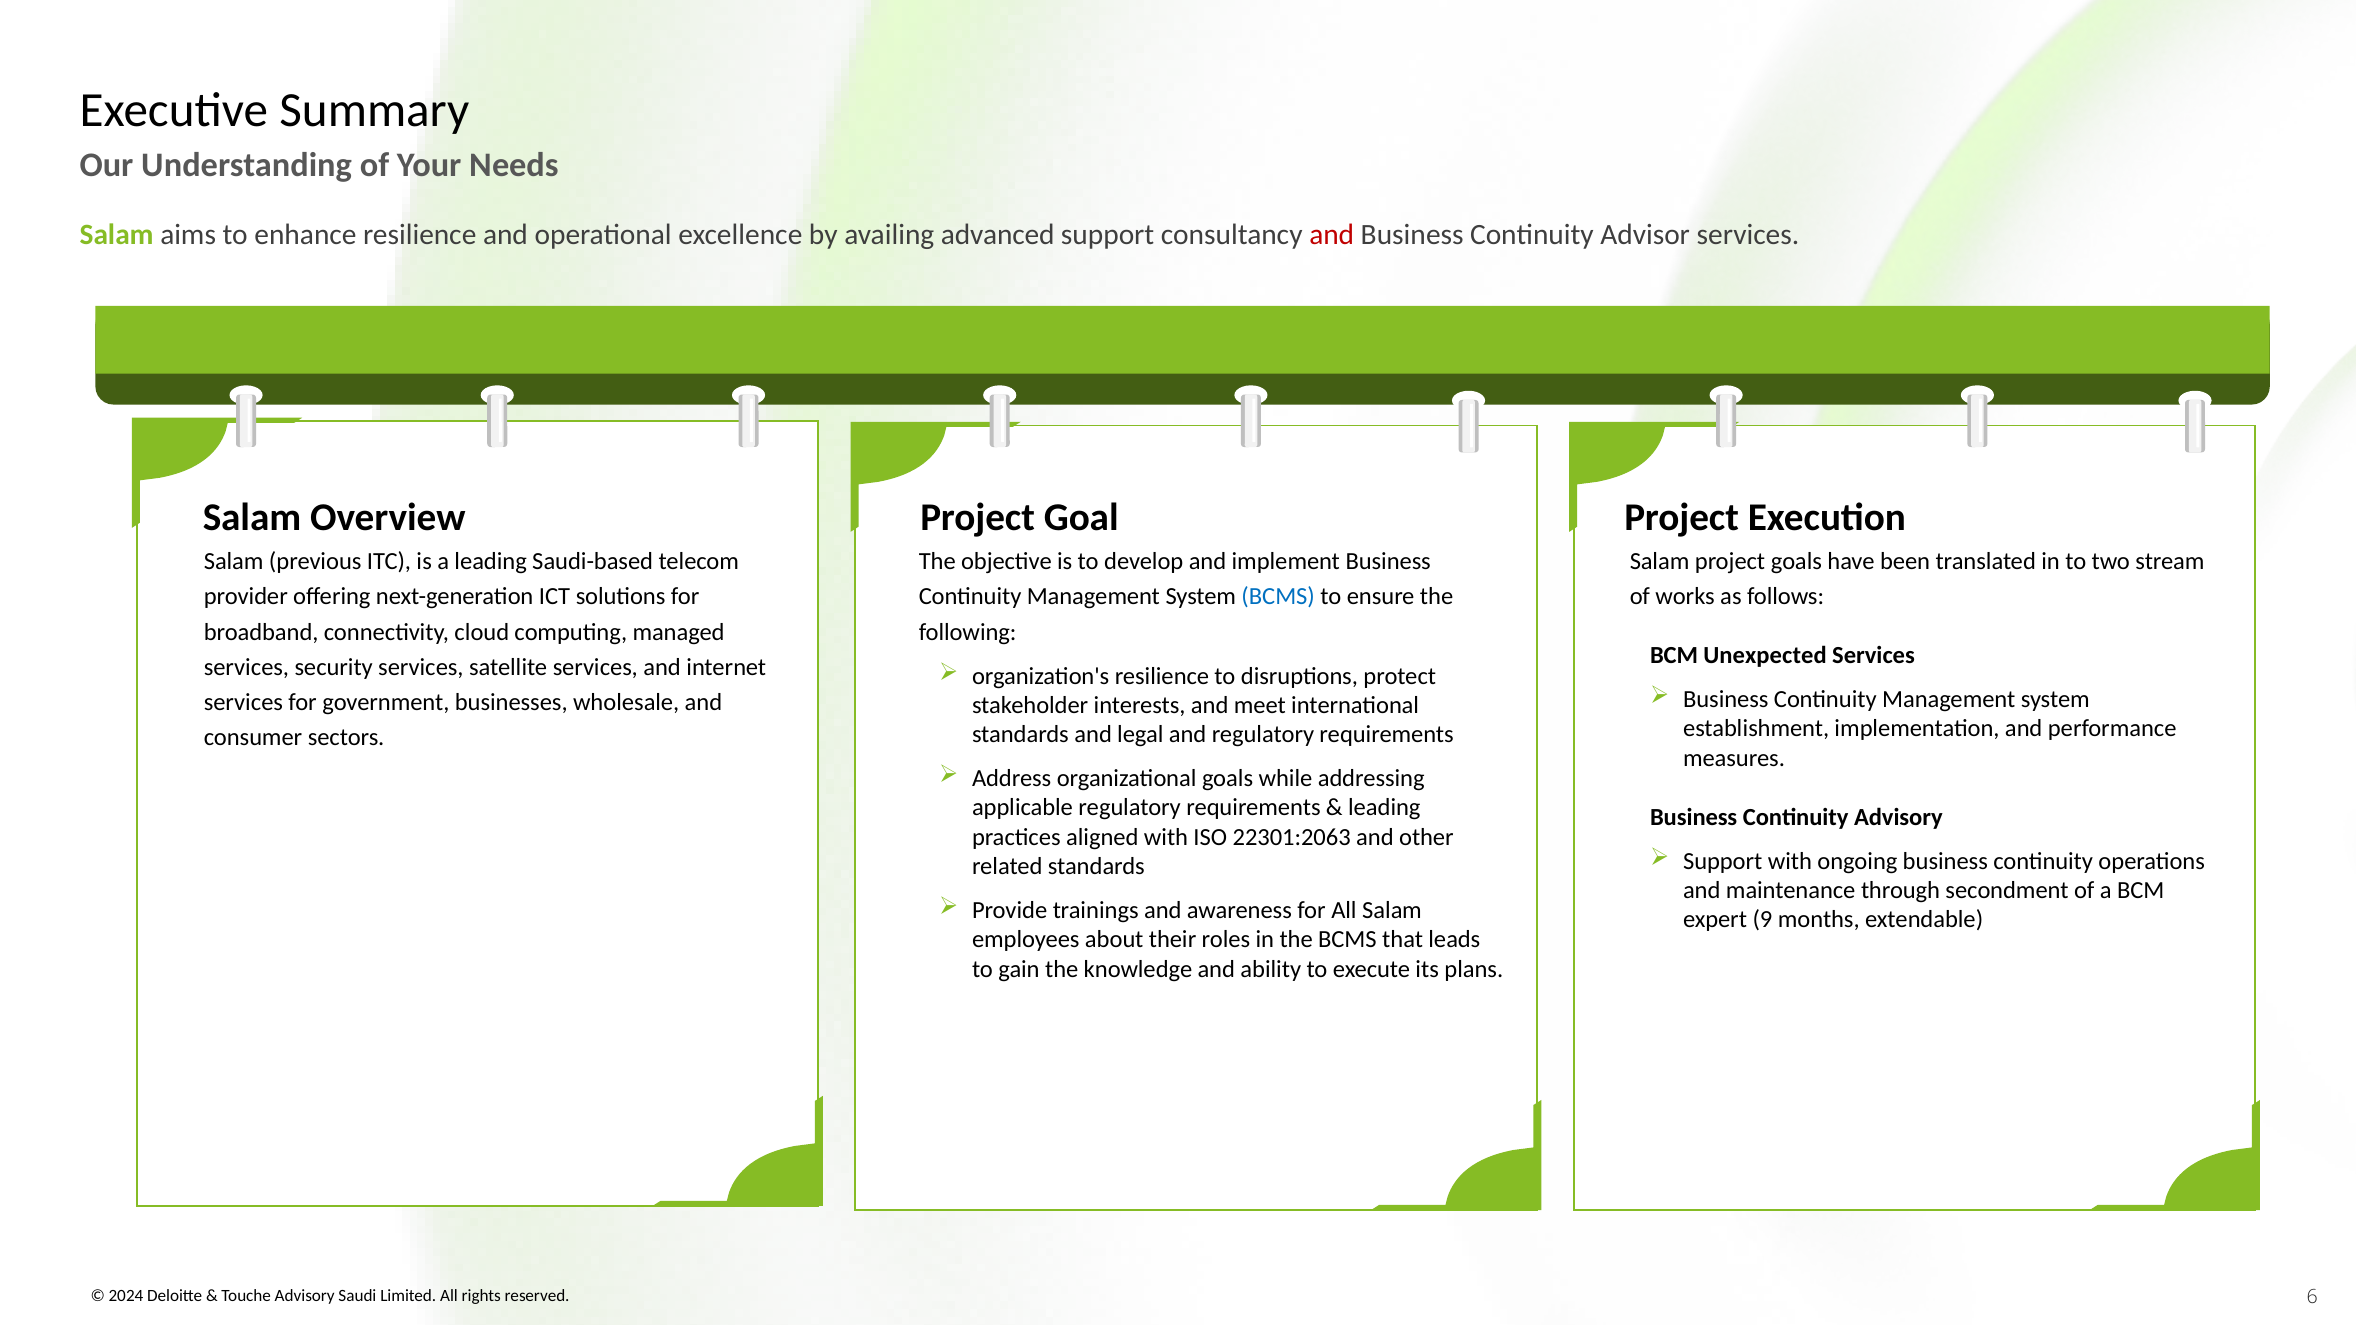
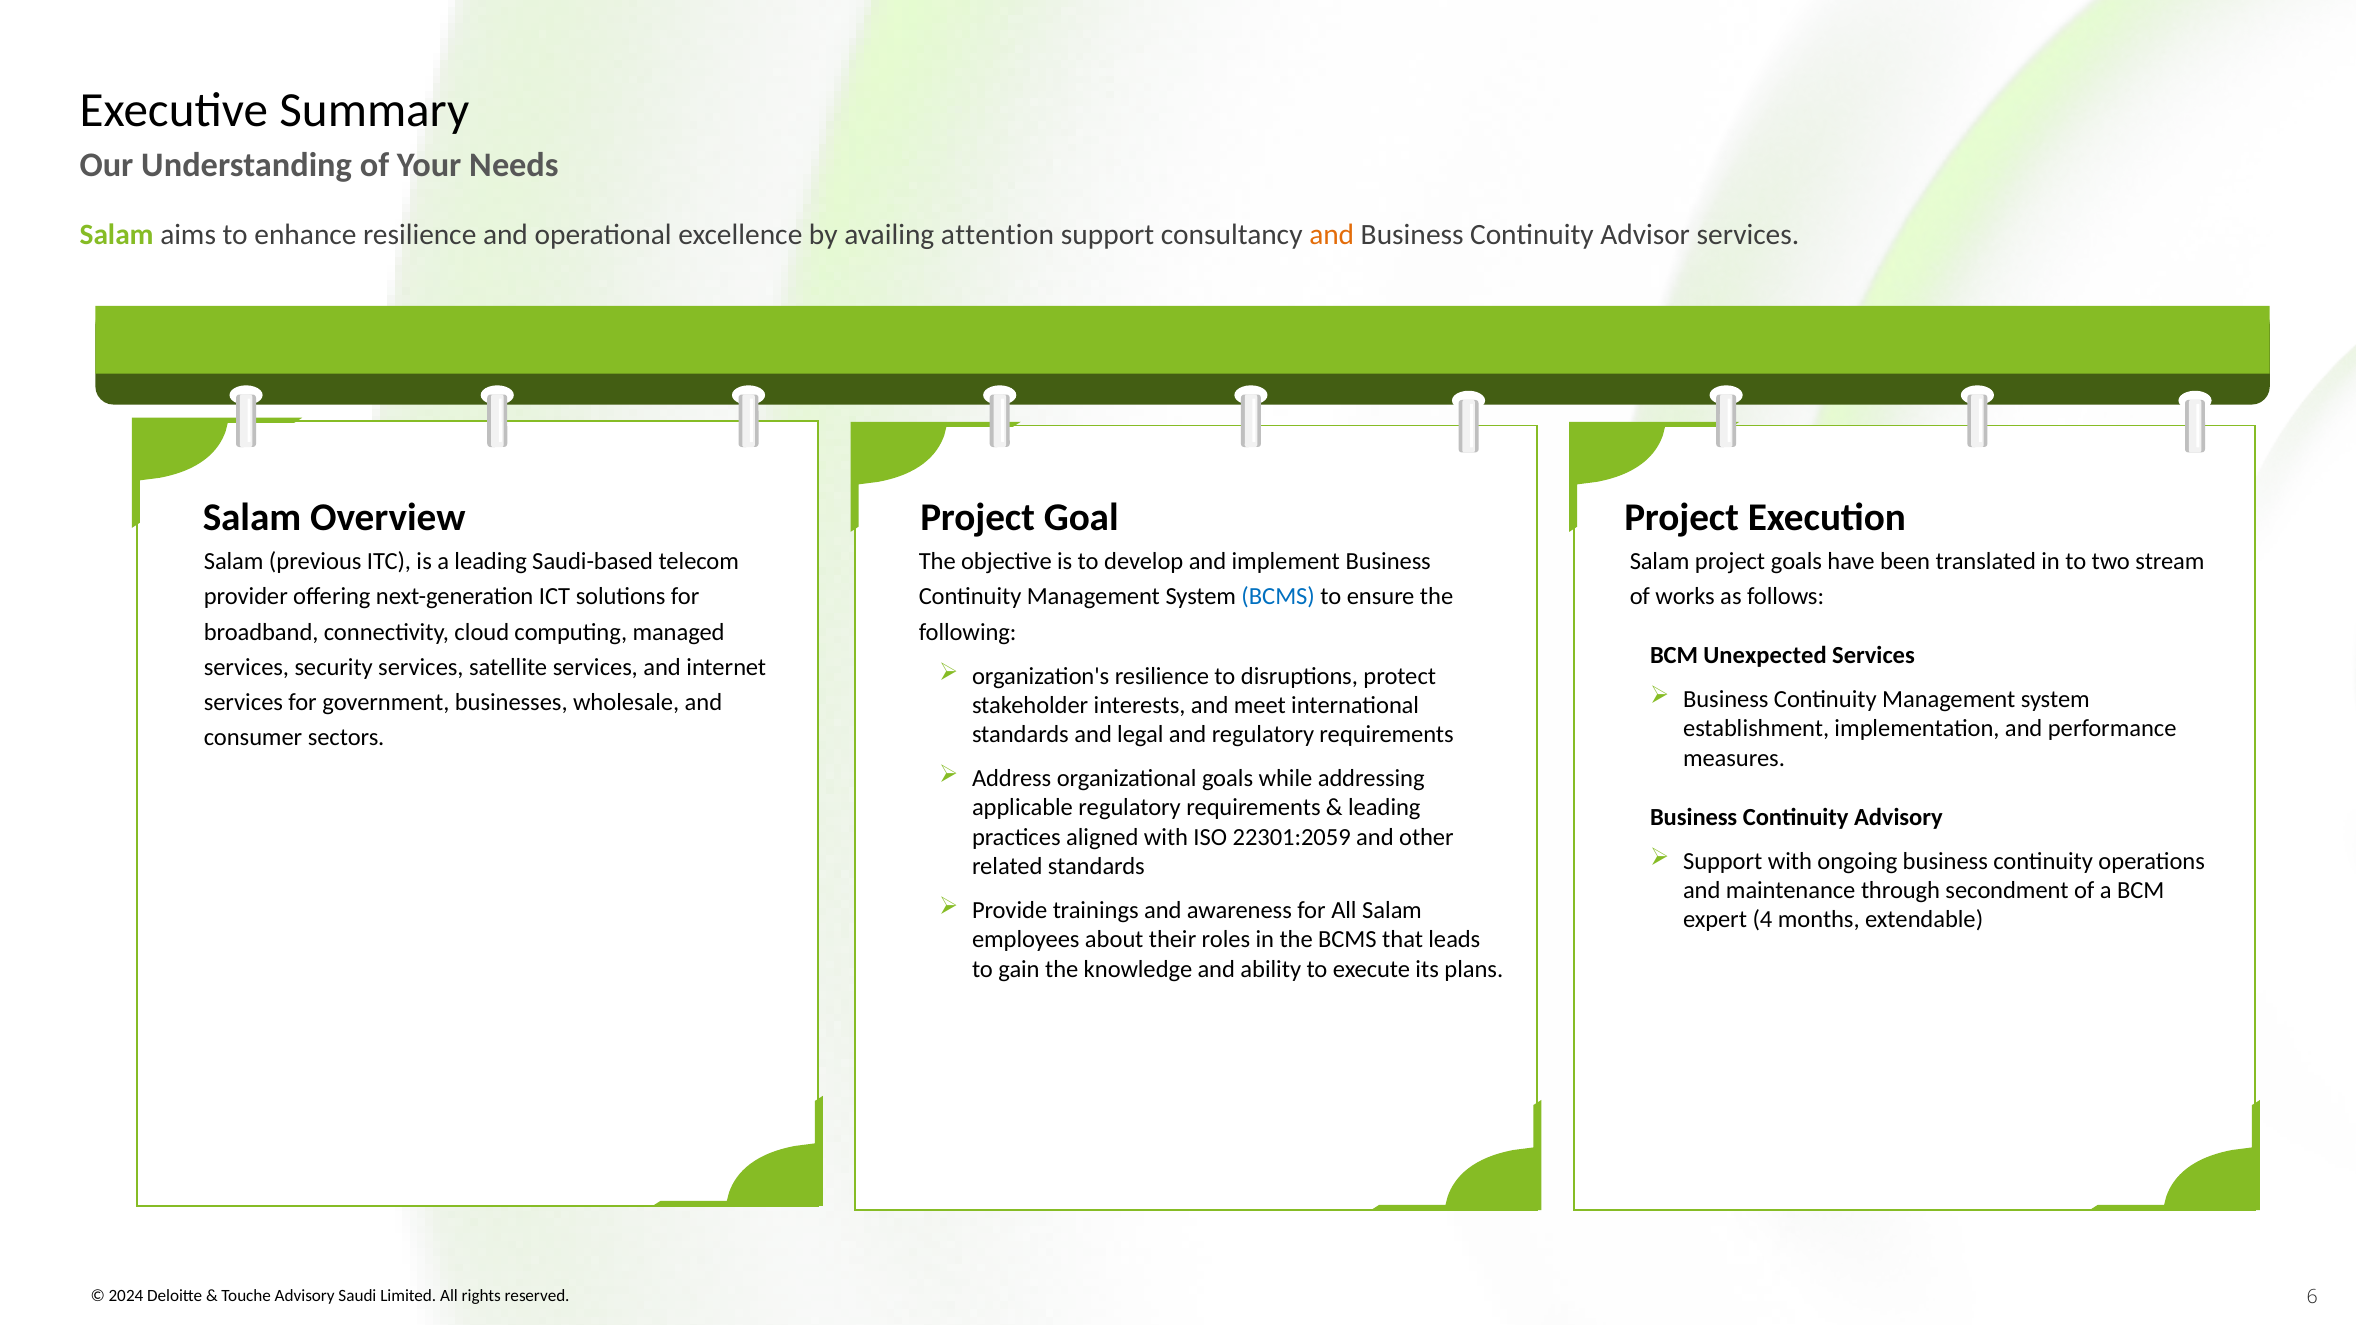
advanced: advanced -> attention (998, 235)
and colour: red -> orange (1332, 235)
22301:2063: 22301:2063 -> 22301:2059 (1292, 837)
9: 9 -> 4 (1762, 920)
